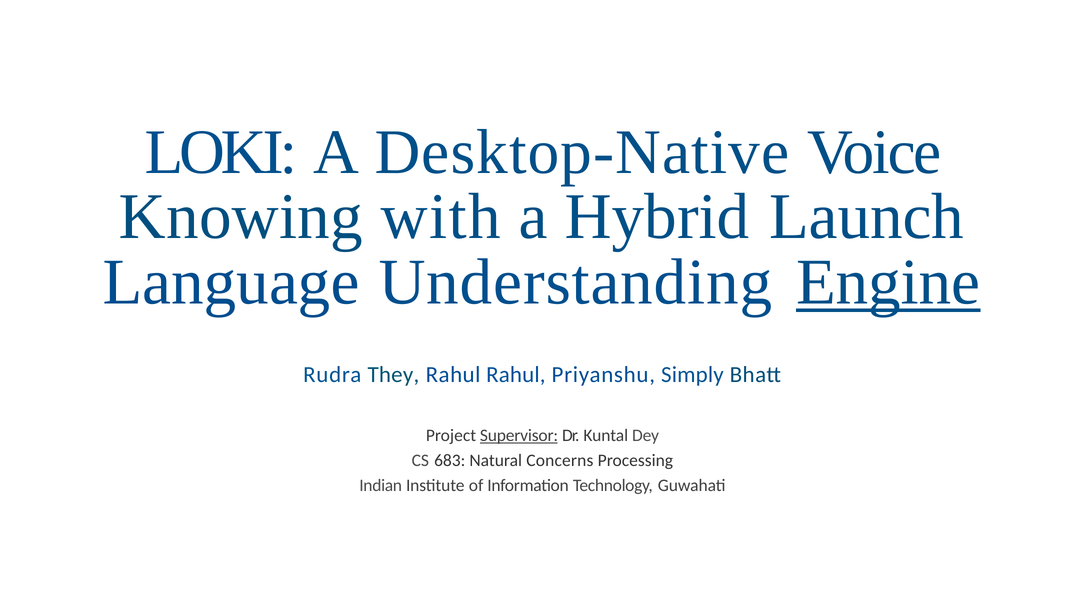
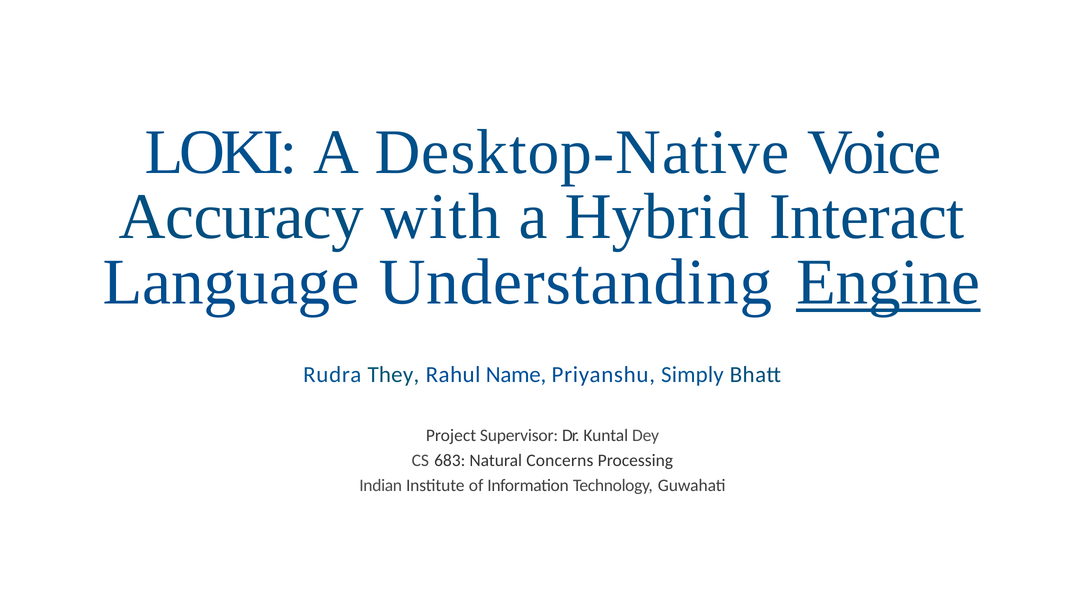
Knowing: Knowing -> Accuracy (241, 217)
Launch: Launch -> Interact (867, 217)
Rahul Rahul: Rahul -> Name (516, 375)
Supervisor underline: present -> none (519, 435)
